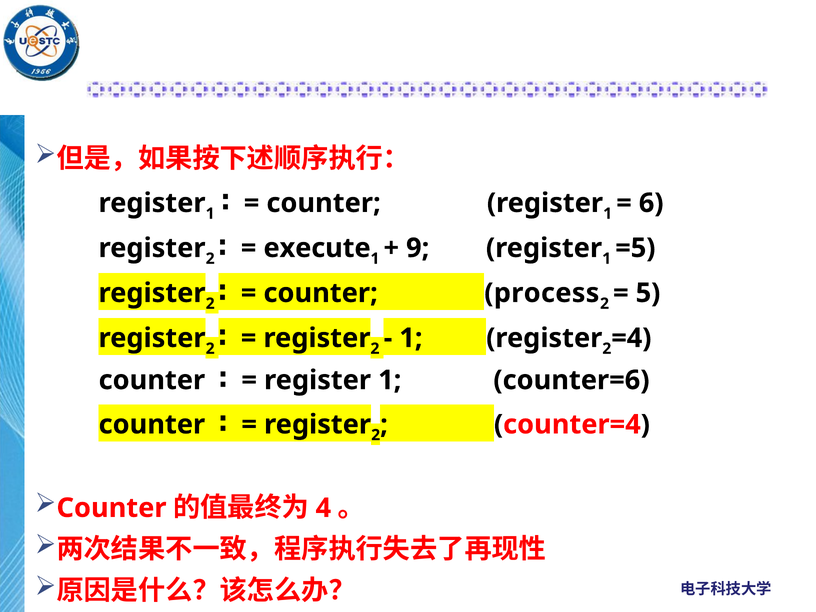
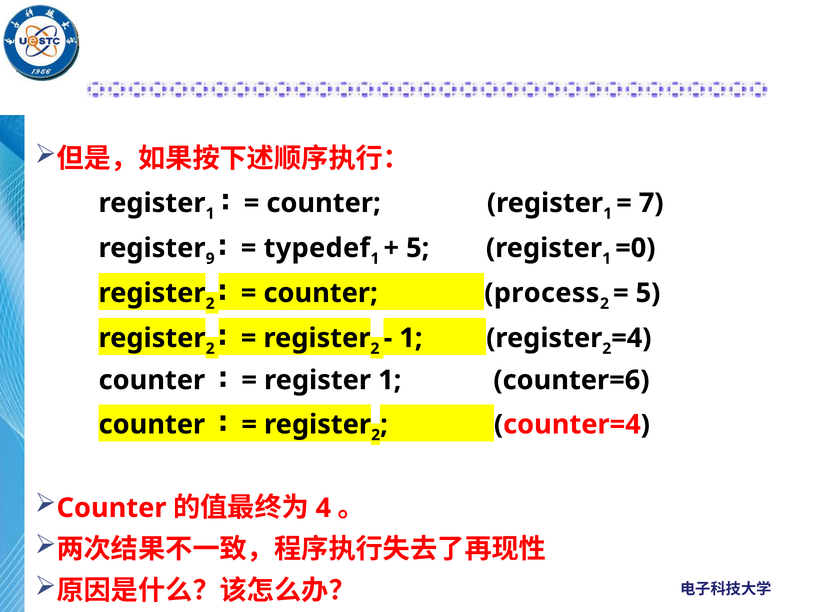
6: 6 -> 7 (651, 203)
2: 2 -> 9 (210, 259)
execute: execute -> typedef (317, 248)
9: 9 -> 5 (418, 248)
=5: =5 -> =0 (635, 248)
